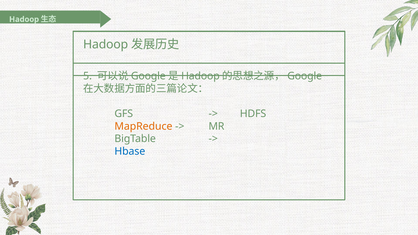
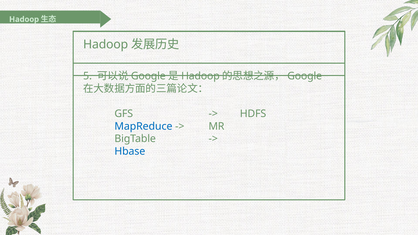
MapReduce colour: orange -> blue (143, 126)
